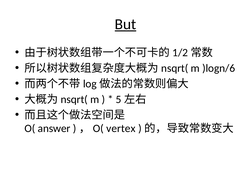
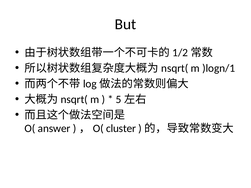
But underline: present -> none (125, 24)
)logn/6: )logn/6 -> )logn/1 (219, 68)
vertex: vertex -> cluster (121, 129)
